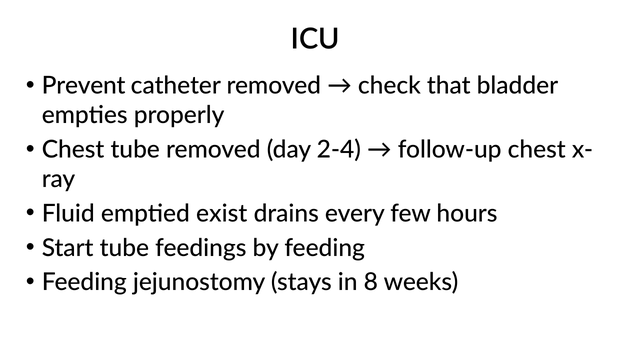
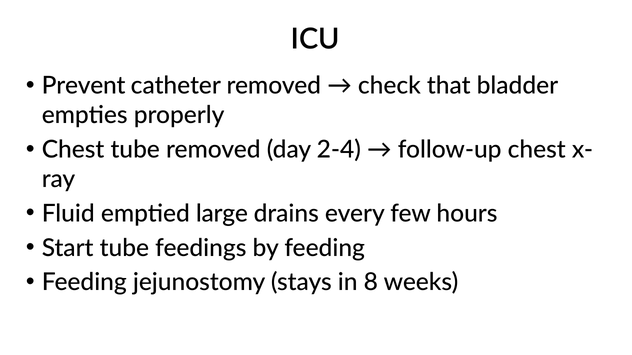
exist: exist -> large (222, 214)
